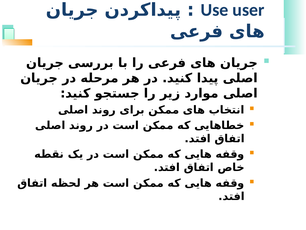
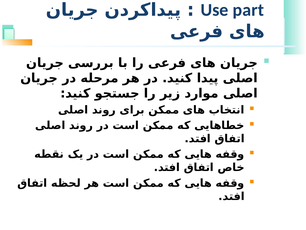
user: user -> part (248, 10)
